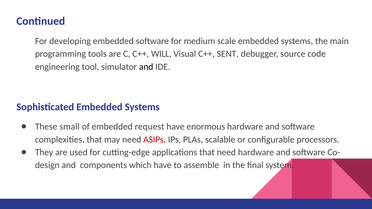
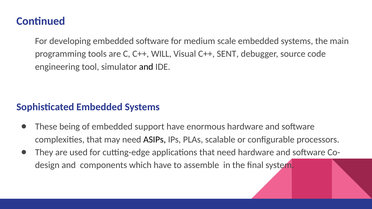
small: small -> being (70, 127)
request: request -> support (150, 127)
ASIPs colour: red -> black (155, 140)
